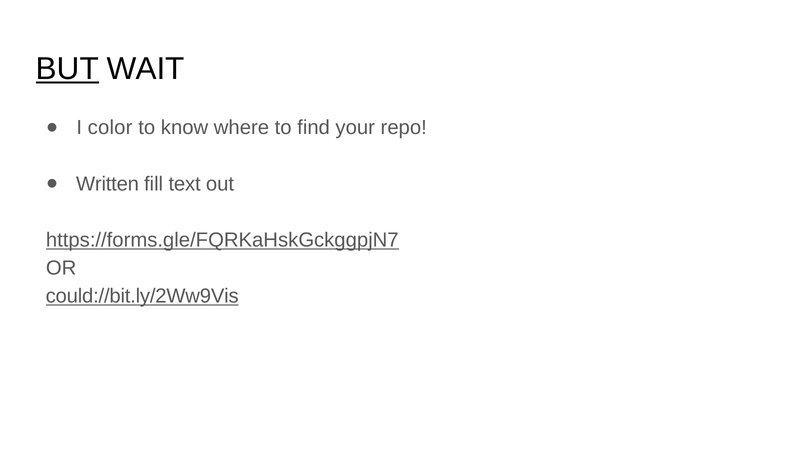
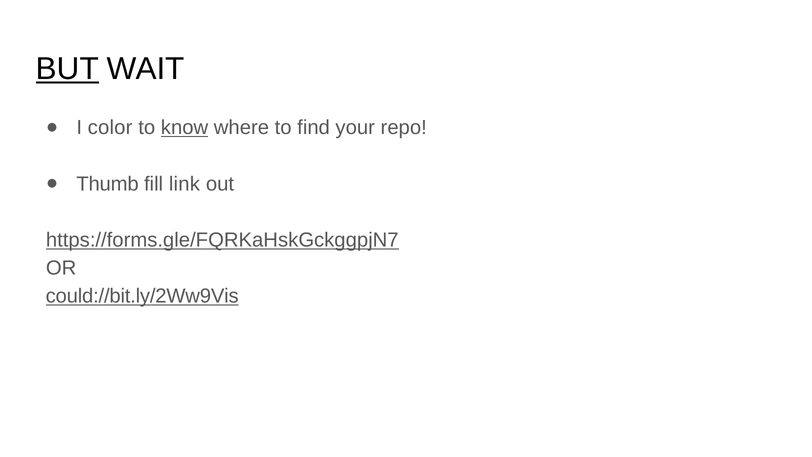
know underline: none -> present (185, 128)
Written: Written -> Thumb (108, 184)
text: text -> link (184, 184)
